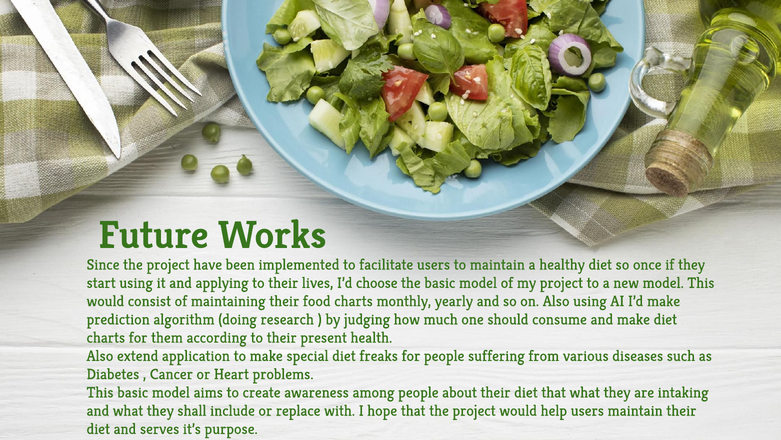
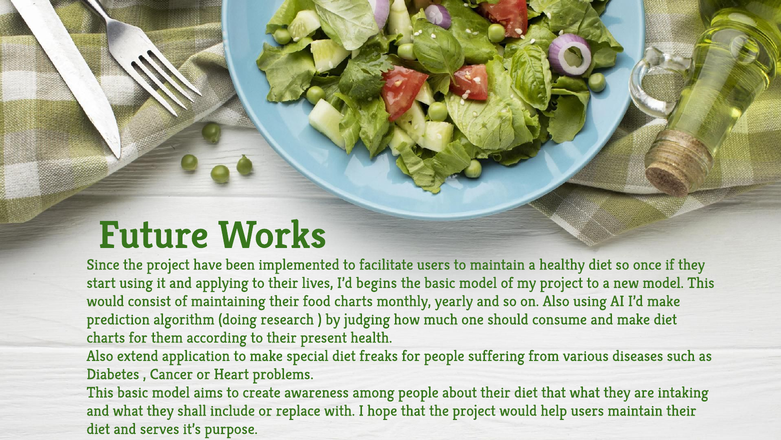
choose: choose -> begins (377, 282)
